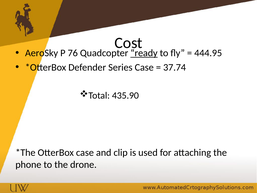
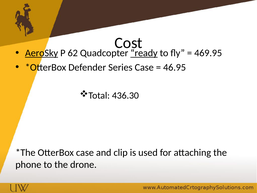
AeroSky underline: none -> present (42, 53)
76: 76 -> 62 (73, 53)
444.95: 444.95 -> 469.95 (208, 53)
37.74: 37.74 -> 46.95 (175, 67)
435.90: 435.90 -> 436.30 (125, 95)
